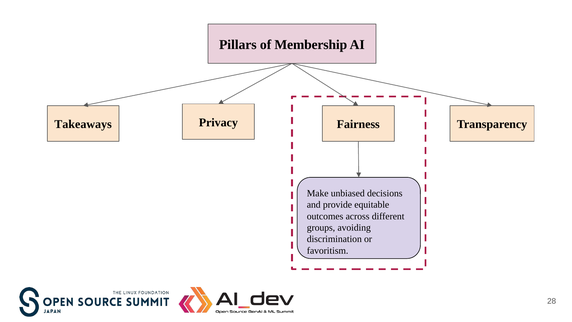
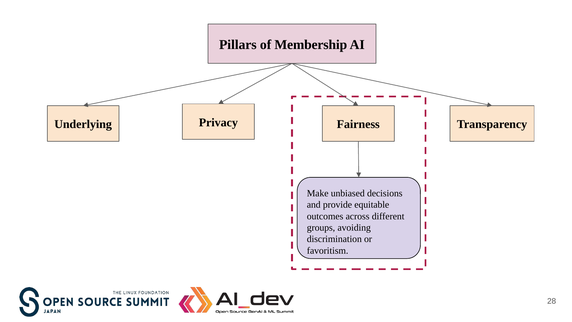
Takeaways: Takeaways -> Underlying (83, 124)
